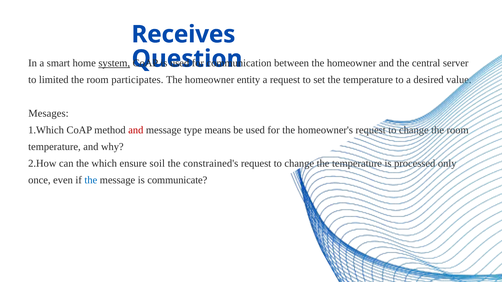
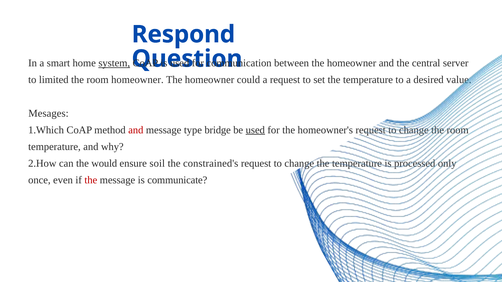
Receives: Receives -> Respond (183, 34)
room participates: participates -> homeowner (137, 80)
entity: entity -> could (248, 80)
means: means -> bridge (218, 130)
used underline: none -> present (255, 130)
which: which -> would (104, 164)
the colour: blue -> red (91, 180)
